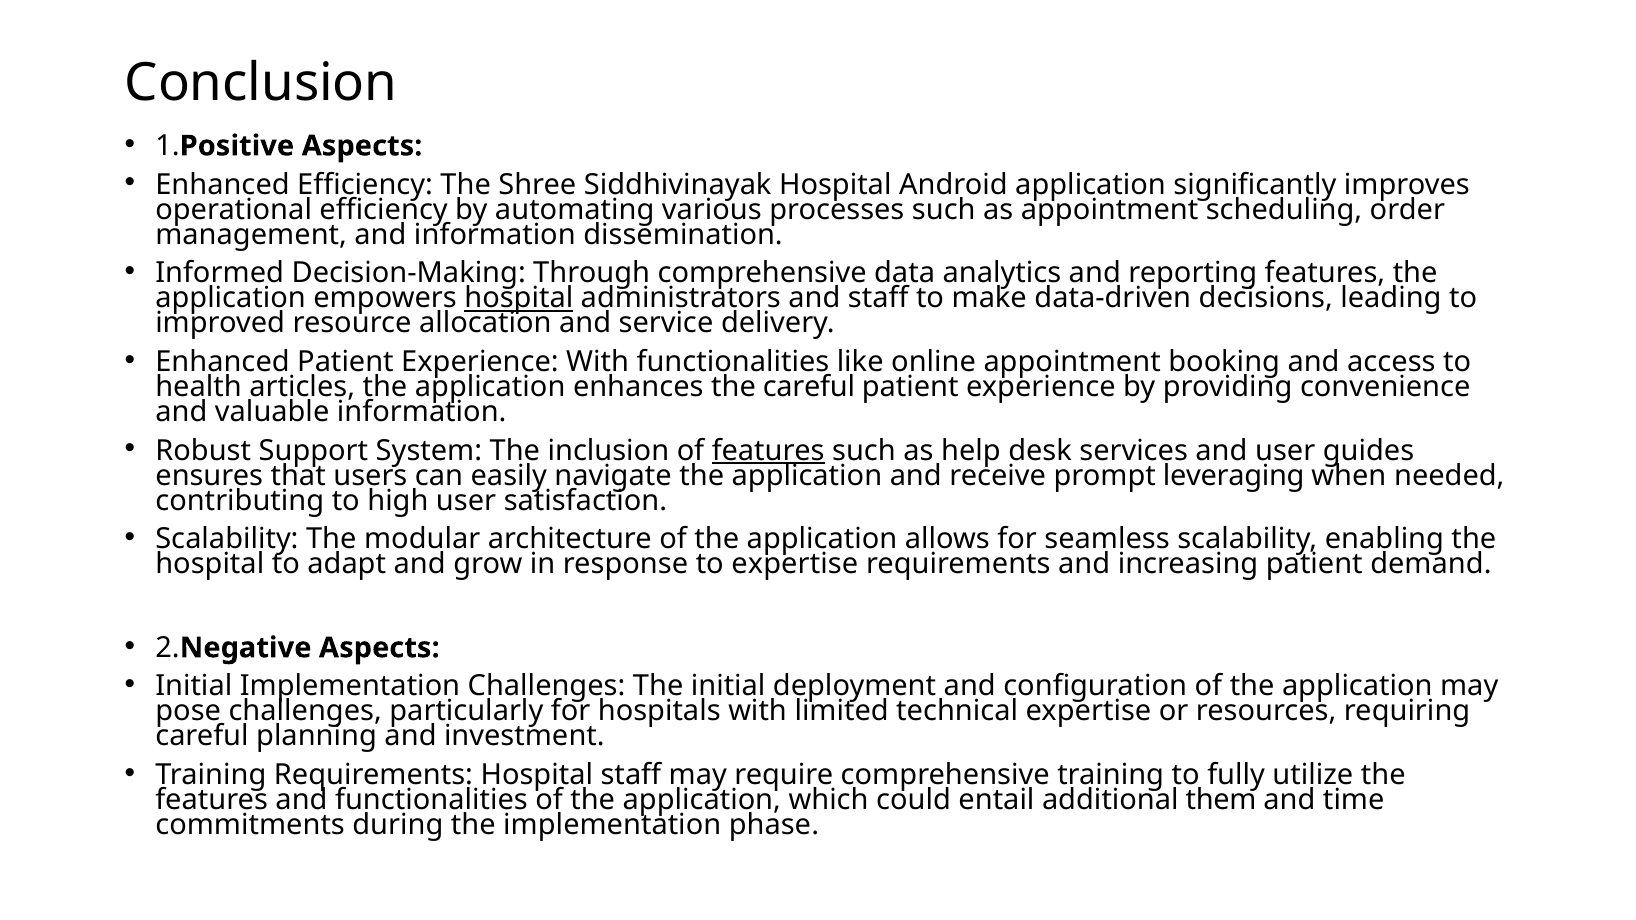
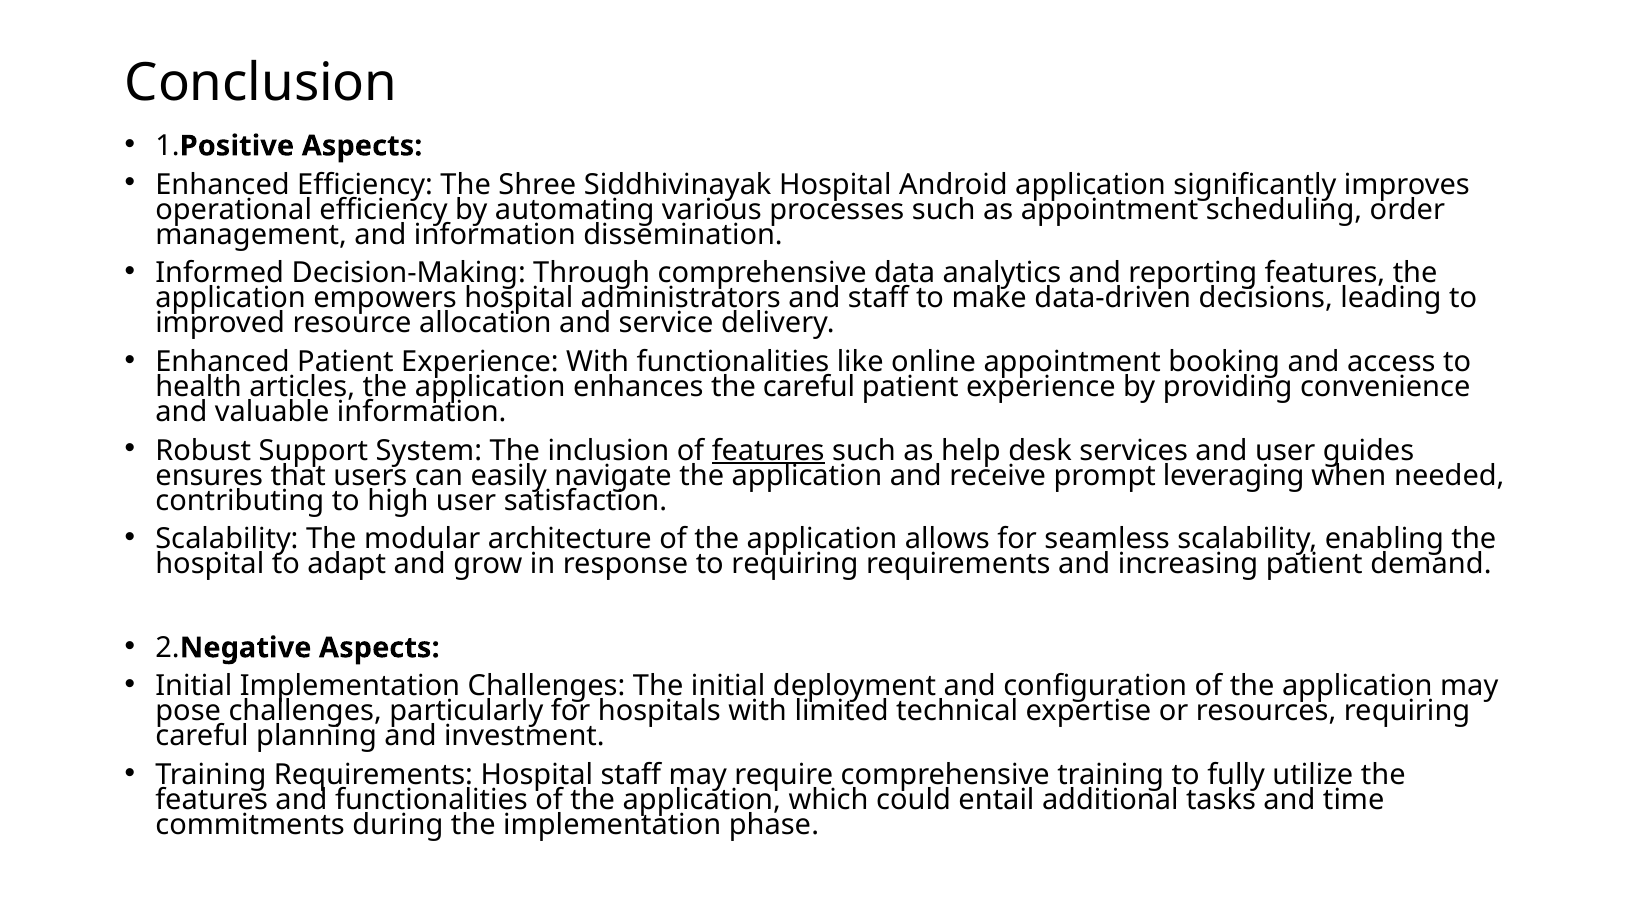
hospital underline: present -> none (519, 298)
to expertise: expertise -> requiring (795, 564)
them: them -> tasks (1221, 800)
